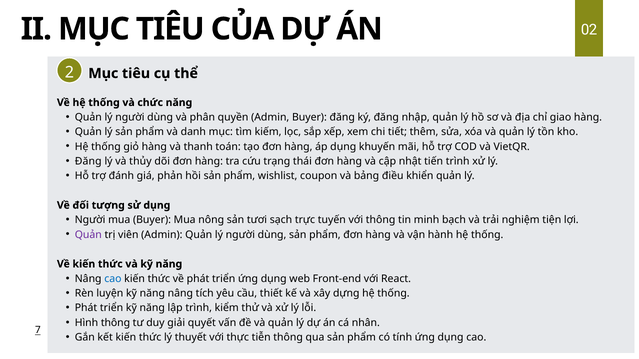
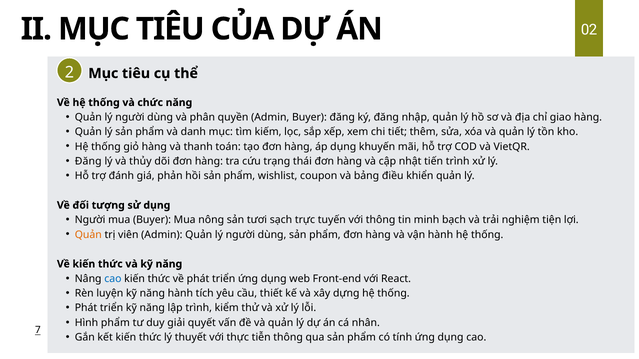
Quản colour: purple -> orange (88, 235)
năng nâng: nâng -> hành (180, 294)
Hình thông: thông -> phẩm (115, 323)
